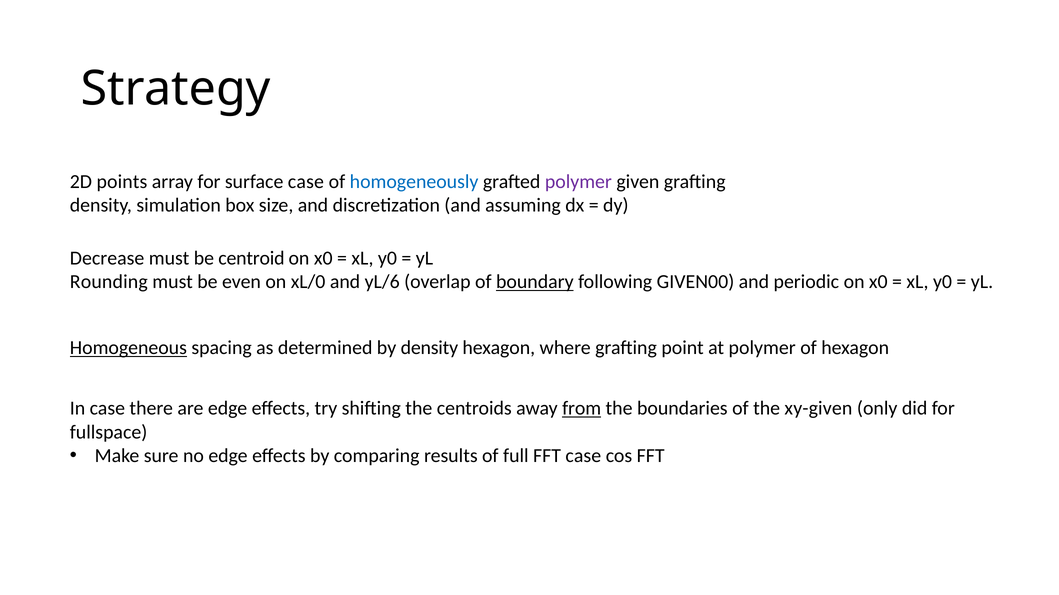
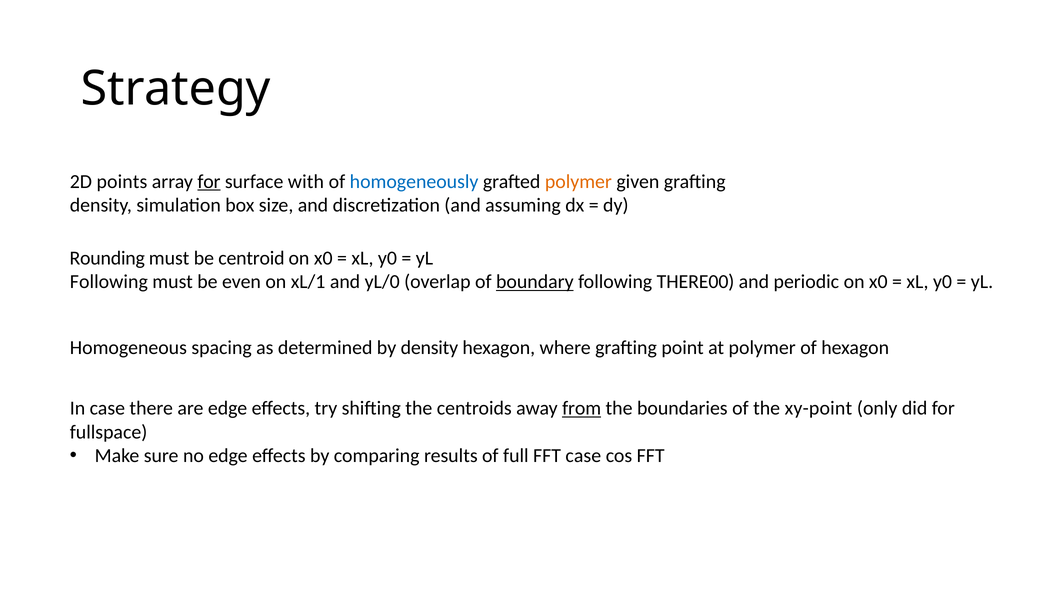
for underline: none -> present (209, 182)
surface case: case -> with (306, 182)
polymer colour: purple -> orange (578, 182)
Decrease: Decrease -> Rounding (107, 258)
Rounding: Rounding -> Following (109, 282)
xL/0: xL/0 -> xL/1 (308, 282)
yL/6: yL/6 -> yL/0 (382, 282)
GIVEN00: GIVEN00 -> THERE00 (696, 282)
Homogeneous underline: present -> none (128, 348)
xy-given: xy-given -> xy-point (818, 409)
